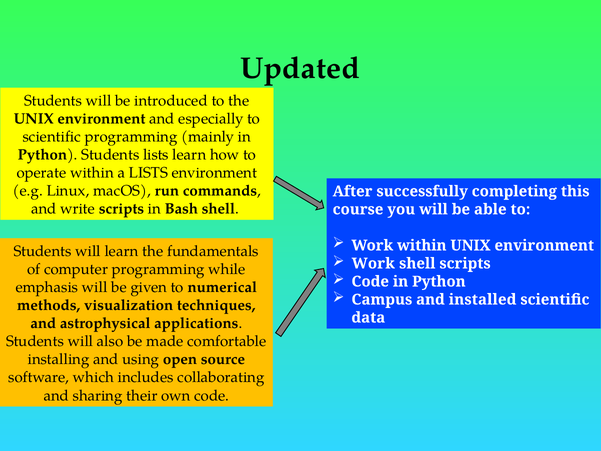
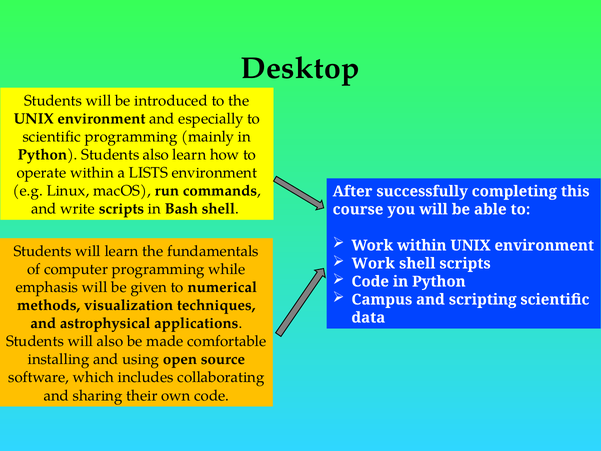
Updated: Updated -> Desktop (300, 68)
Students lists: lists -> also (156, 155)
installed: installed -> scripting (483, 299)
